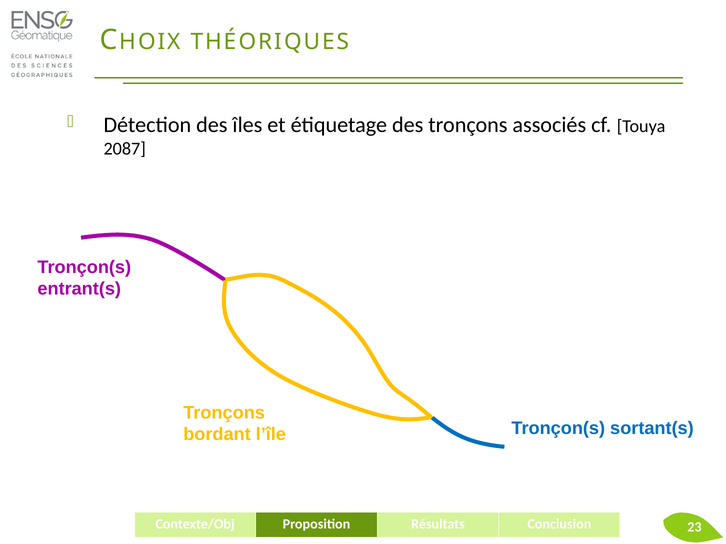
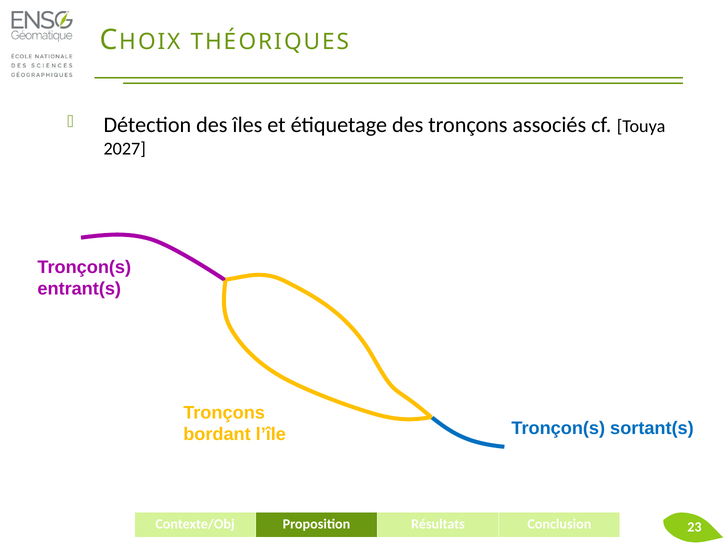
2087: 2087 -> 2027 (125, 149)
